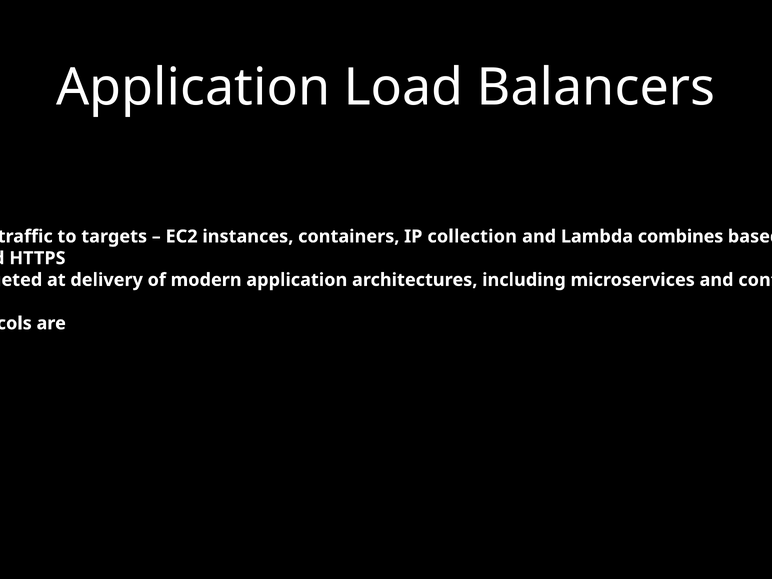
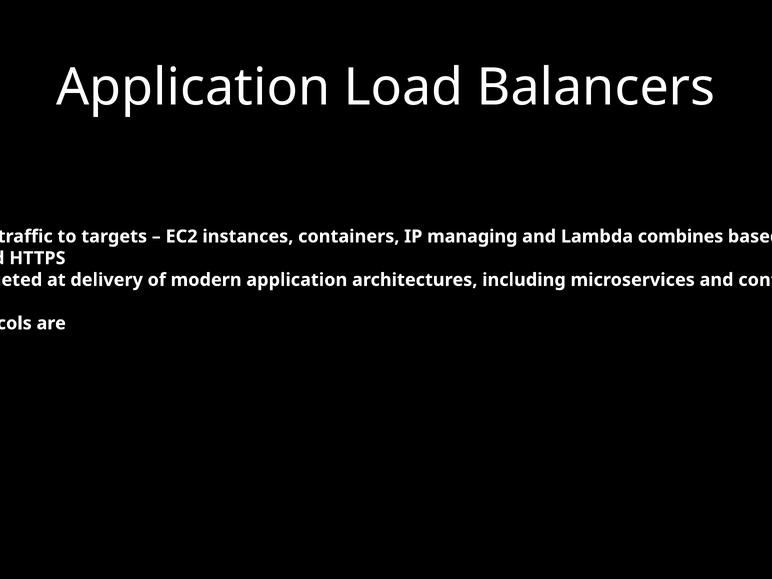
collection: collection -> managing (472, 236)
